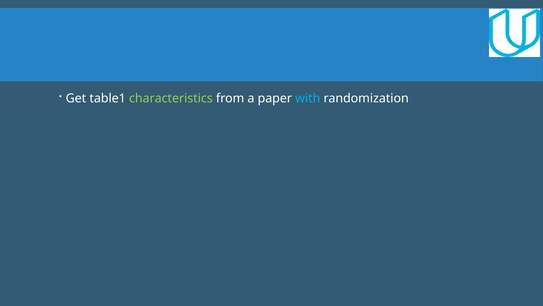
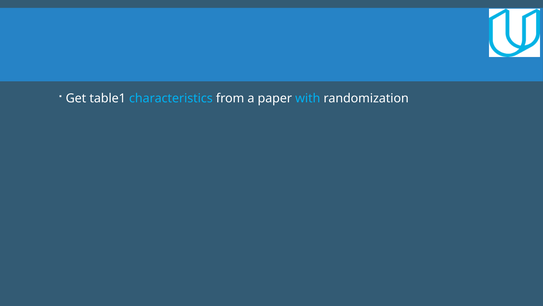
characteristics colour: light green -> light blue (171, 98)
